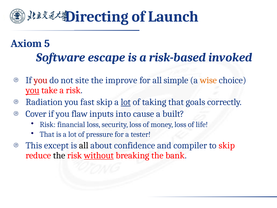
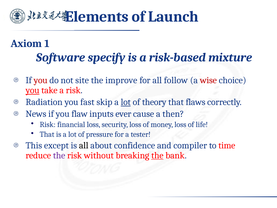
Directing: Directing -> Elements (97, 17)
5: 5 -> 1 (47, 43)
escape: escape -> specify (107, 57)
invoked: invoked -> mixture (230, 57)
simple: simple -> follow (176, 80)
wise colour: orange -> red (208, 80)
taking: taking -> theory (154, 102)
goals: goals -> flaws (196, 102)
Cover: Cover -> News (36, 114)
into: into -> ever (123, 114)
built: built -> then (173, 114)
to skip: skip -> time (227, 145)
the colour: black -> purple (59, 155)
without underline: present -> none (99, 155)
the underline: none -> present (157, 155)
